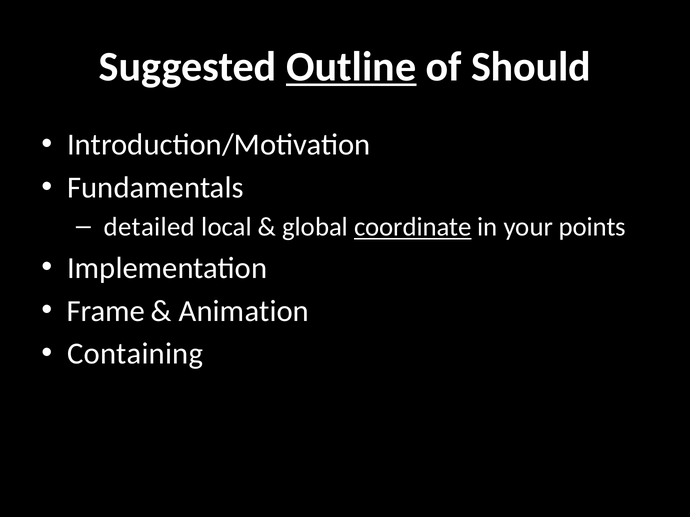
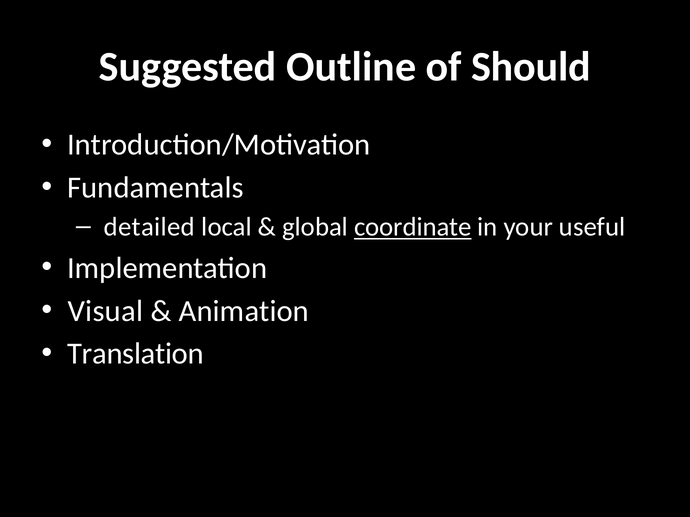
Outline underline: present -> none (351, 67)
points: points -> useful (592, 227)
Frame: Frame -> Visual (106, 311)
Containing: Containing -> Translation (135, 354)
